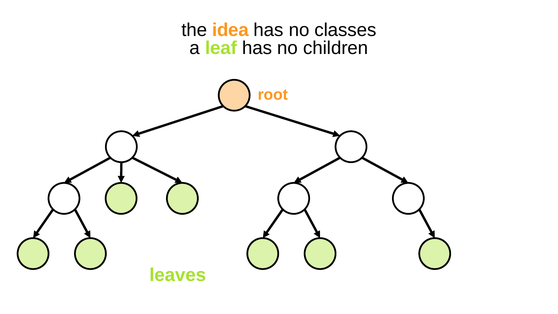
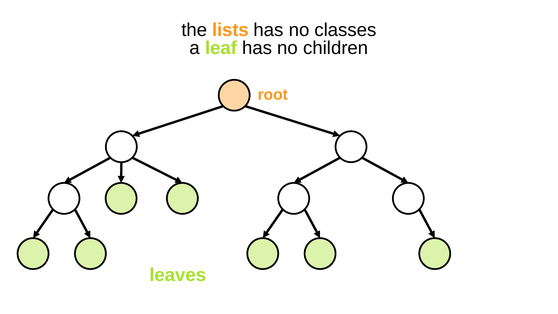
idea: idea -> lists (230, 30)
